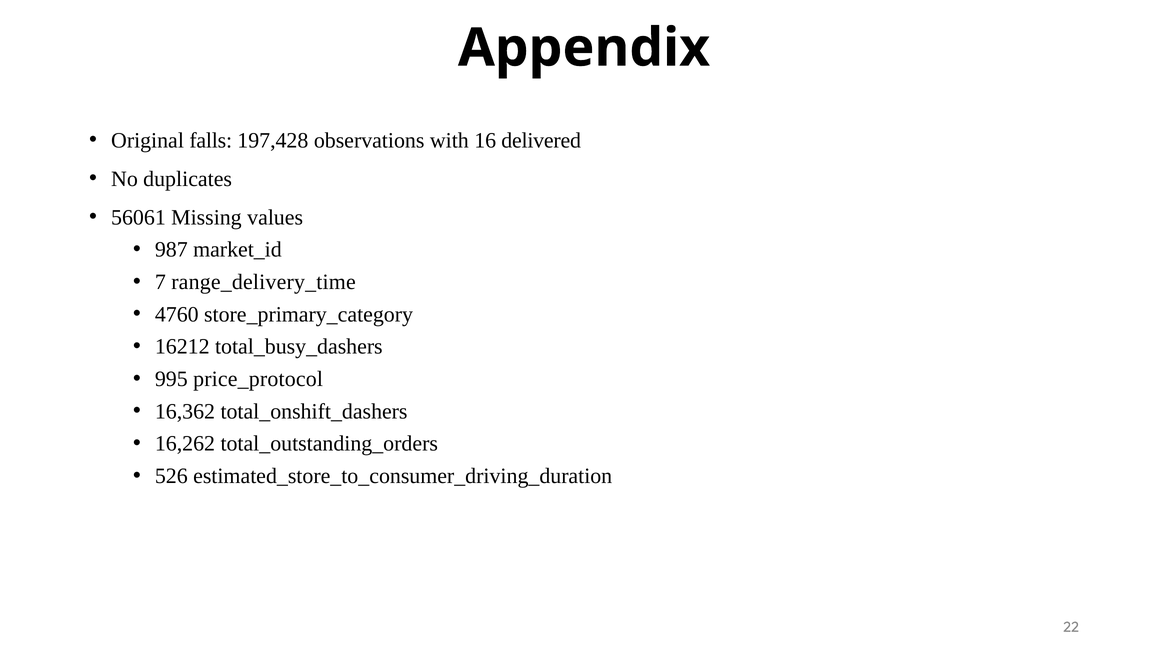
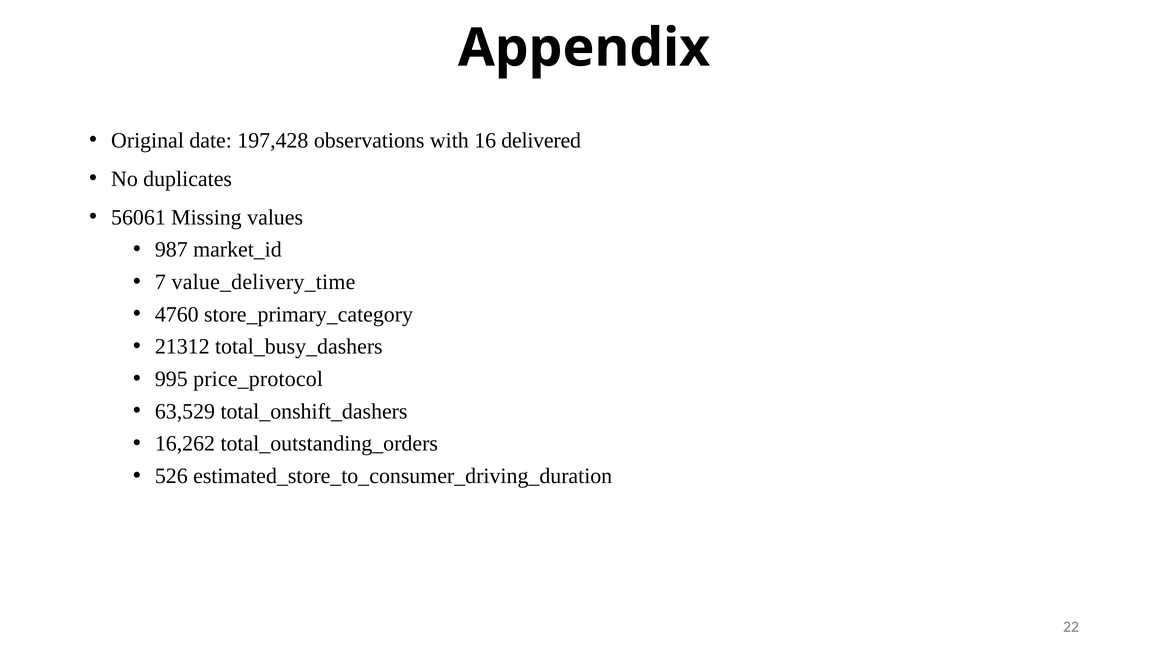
falls: falls -> date (211, 140)
range_delivery_time: range_delivery_time -> value_delivery_time (263, 282)
16212: 16212 -> 21312 (182, 347)
16,362: 16,362 -> 63,529 (185, 411)
